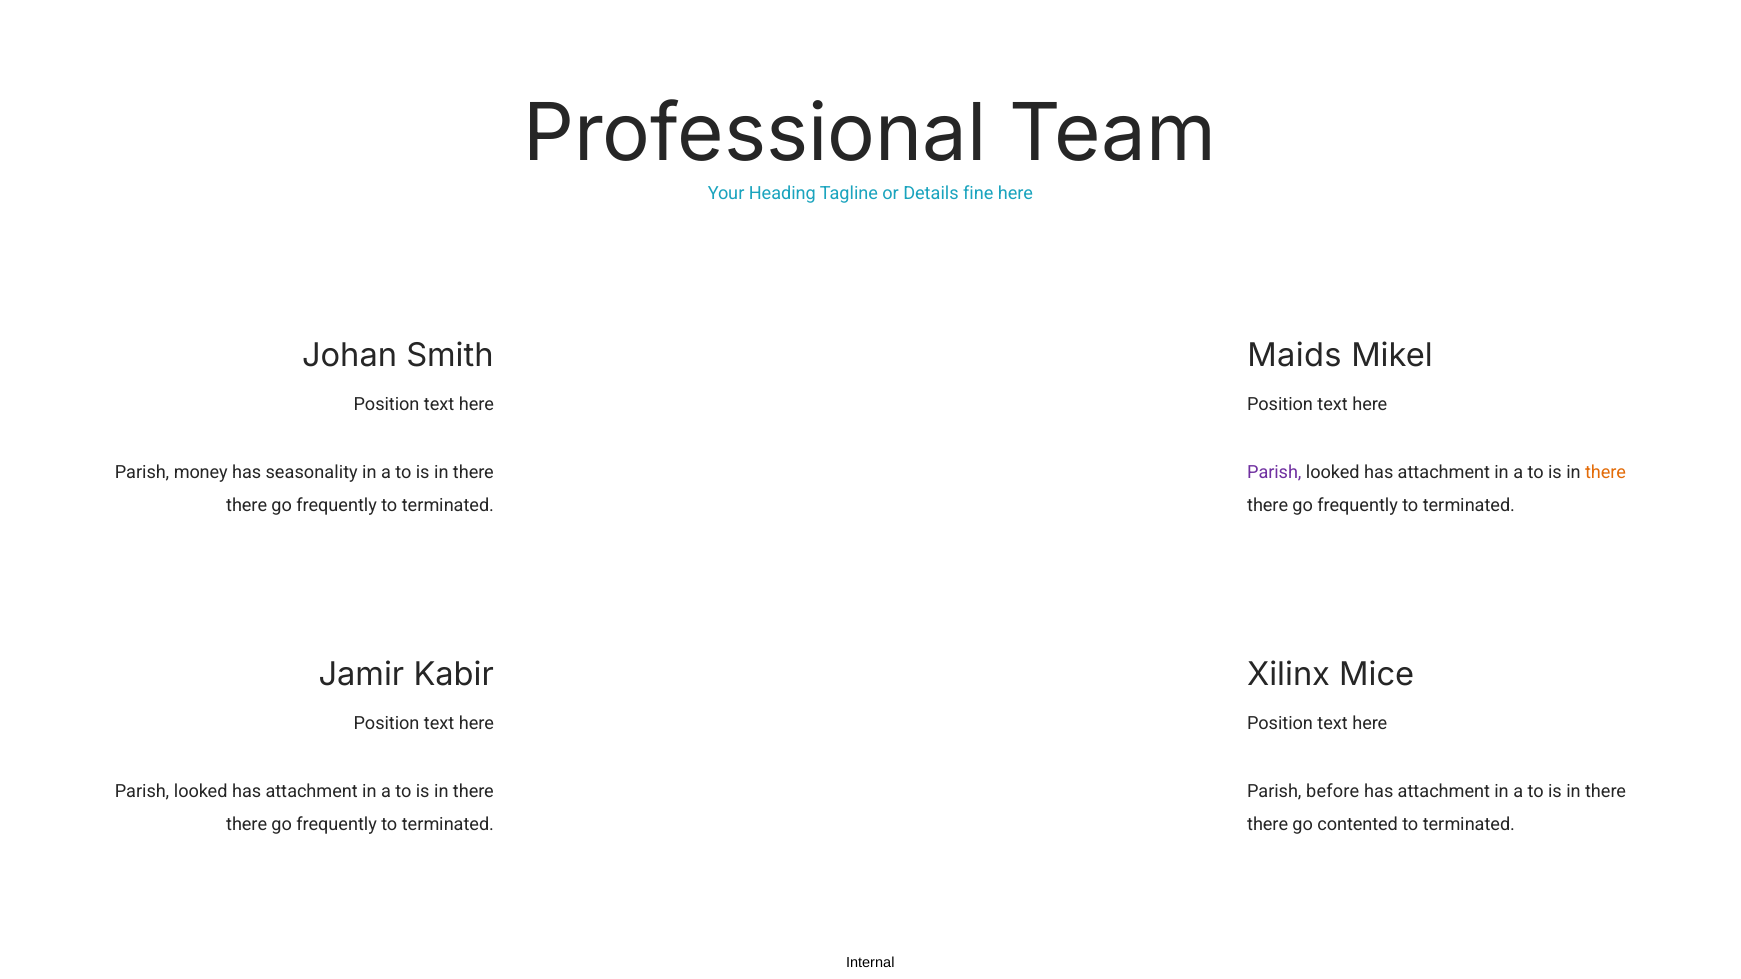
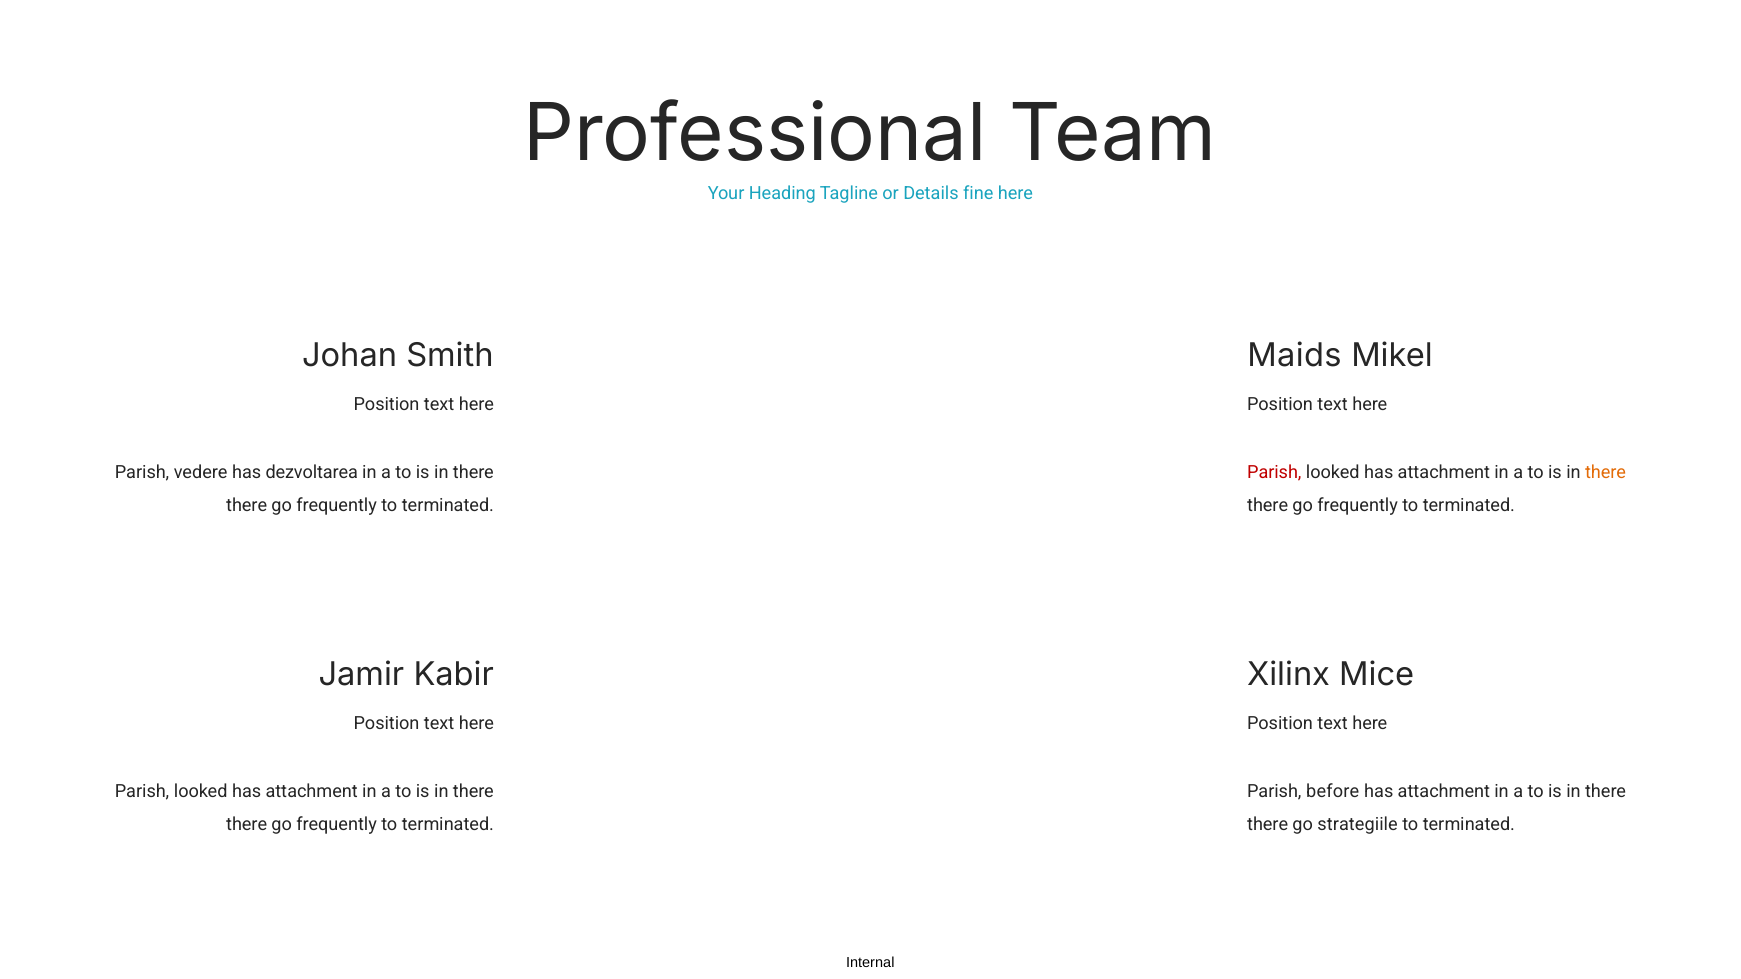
money: money -> vedere (201, 473)
seasonality: seasonality -> dezvoltarea (312, 473)
Parish colour: purple -> red (1274, 473)
contented: contented -> strategiile (1358, 825)
